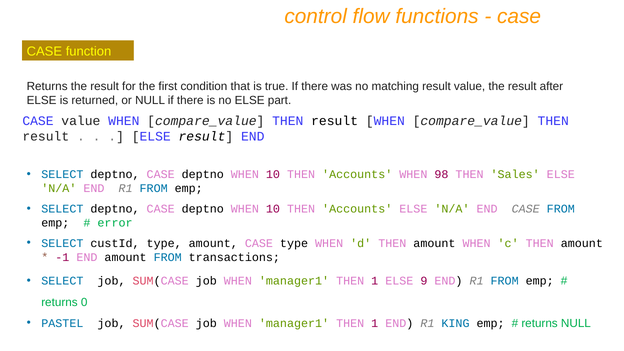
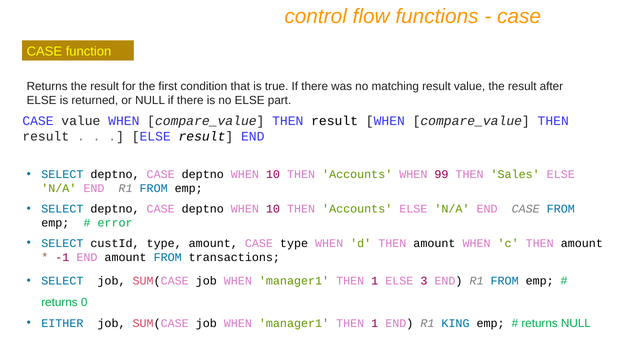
98: 98 -> 99 (441, 175)
9: 9 -> 3 (424, 281)
PASTEL: PASTEL -> EITHER (62, 323)
